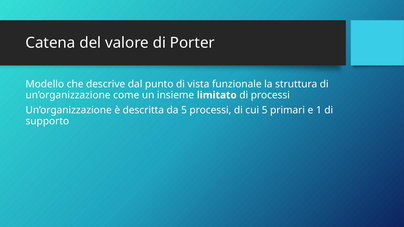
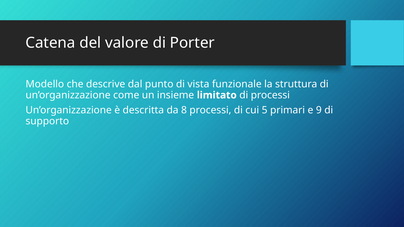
da 5: 5 -> 8 (184, 110)
1: 1 -> 9 (319, 110)
